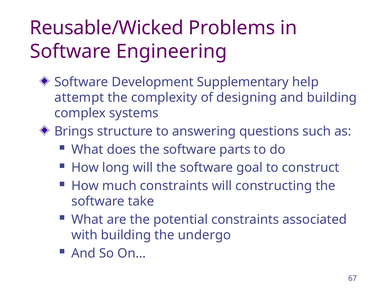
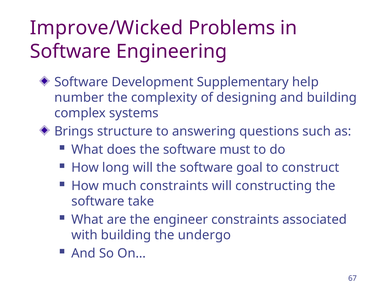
Reusable/Wicked: Reusable/Wicked -> Improve/Wicked (106, 28)
attempt: attempt -> number (79, 98)
parts: parts -> must (235, 150)
potential: potential -> engineer (181, 220)
